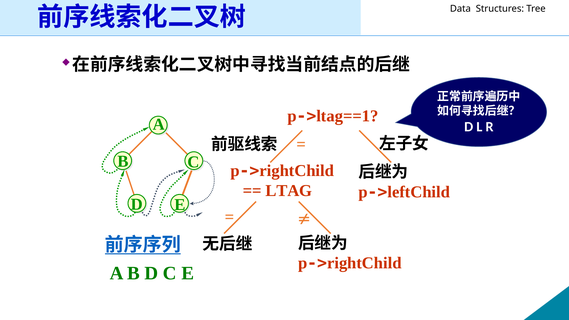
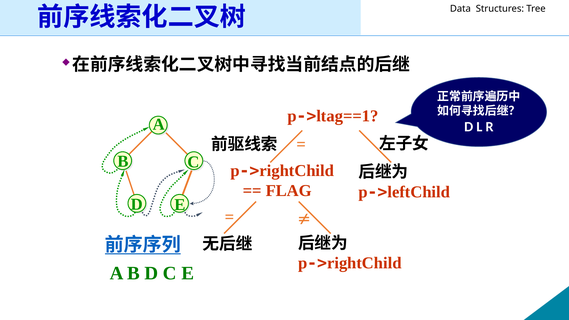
LTAG: LTAG -> FLAG (289, 191)
